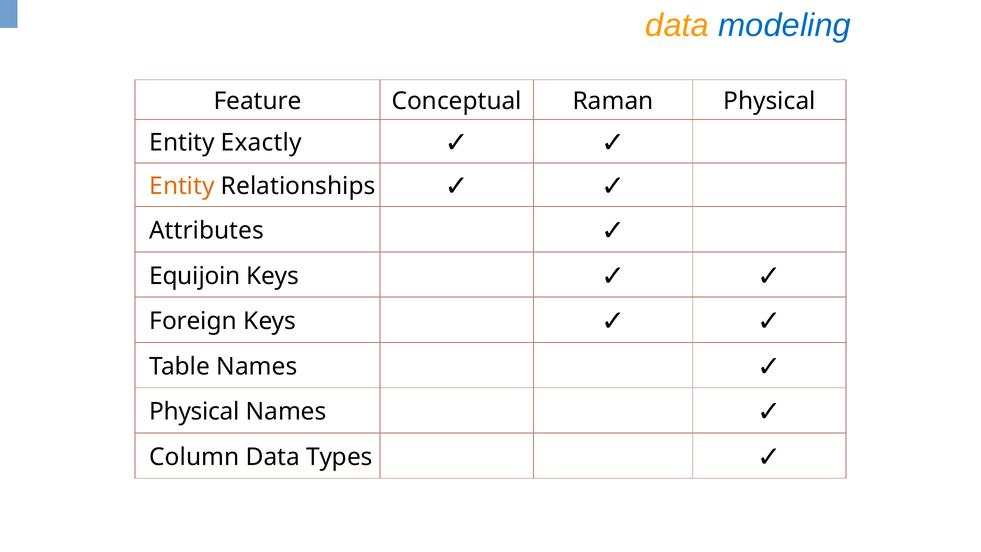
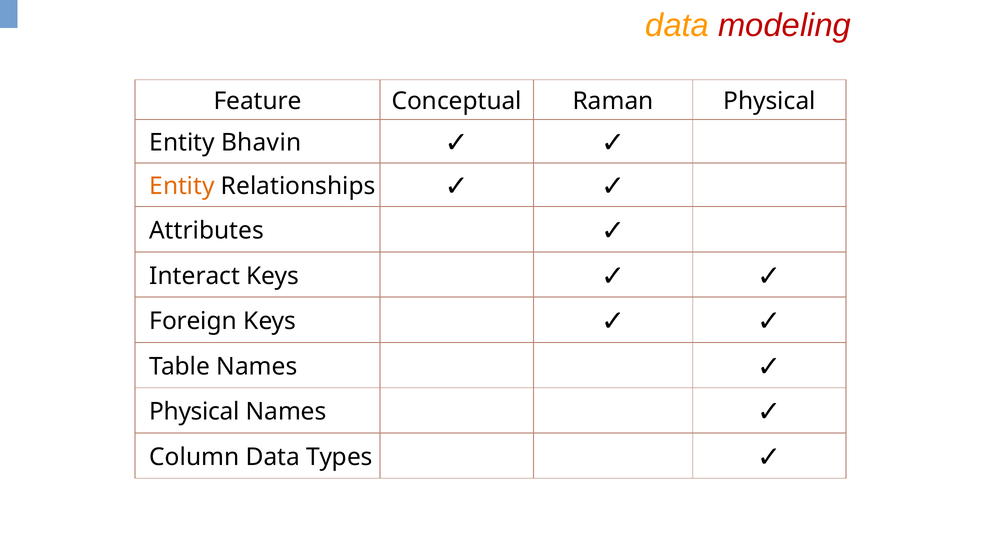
modeling colour: blue -> red (785, 26)
Exactly: Exactly -> Bhavin (261, 143)
Equijoin: Equijoin -> Interact (195, 276)
